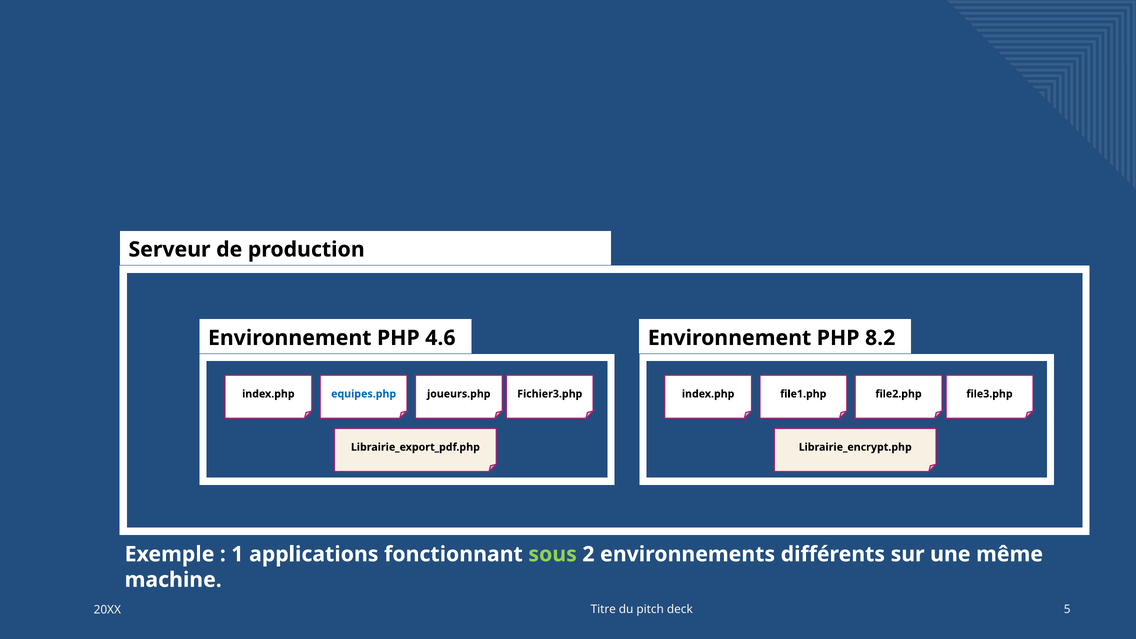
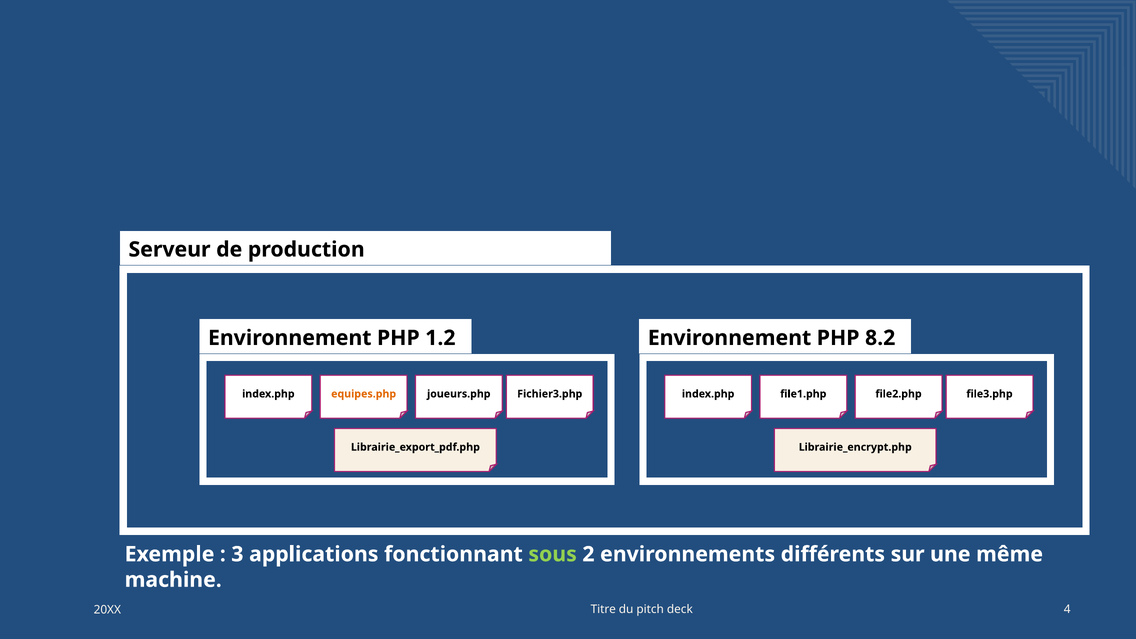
4.6: 4.6 -> 1.2 (440, 338)
equipes.php colour: blue -> orange (364, 394)
1: 1 -> 3 (237, 554)
5: 5 -> 4 (1067, 609)
